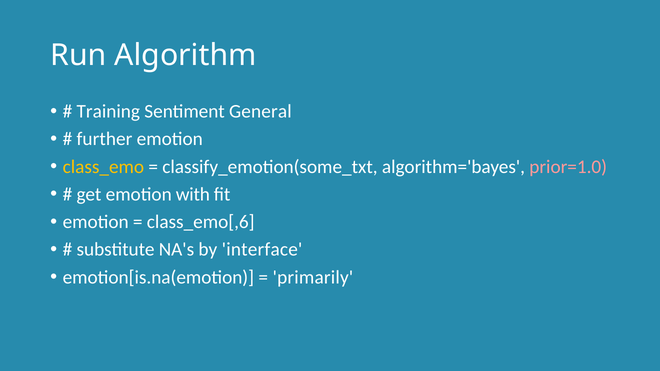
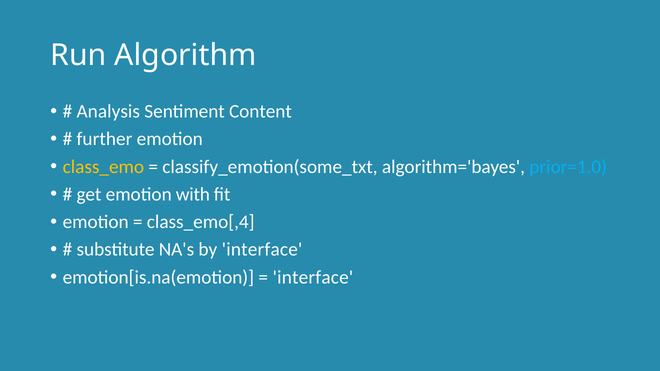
Training: Training -> Analysis (108, 112)
General: General -> Content (260, 112)
prior=1.0 colour: pink -> light blue (568, 167)
class_emo[,6: class_emo[,6 -> class_emo[,4 (201, 222)
primarily: primarily -> interface (313, 277)
